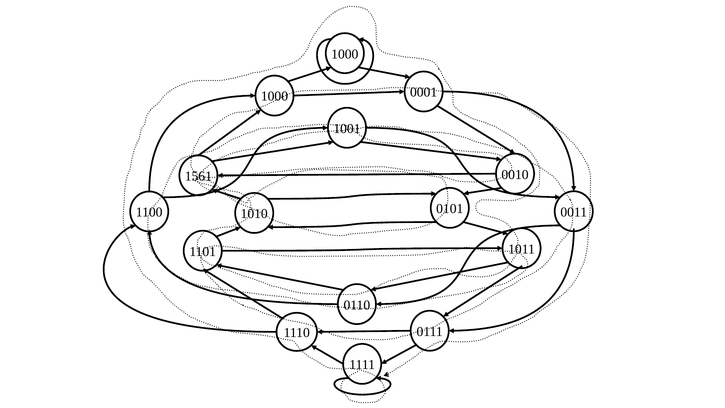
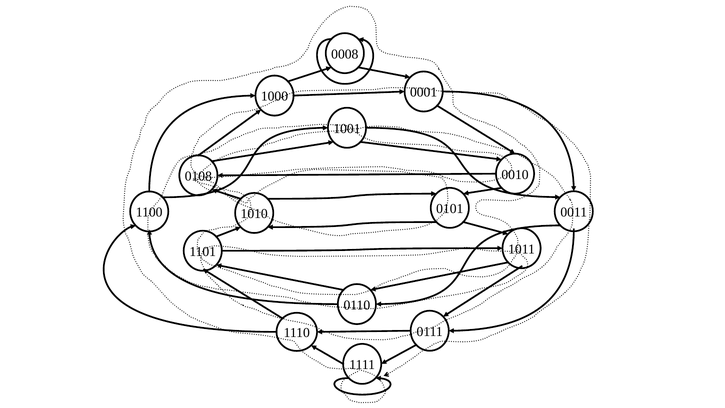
1000: 1000 -> 0008 (345, 54)
1561: 1561 -> 0108 (198, 176)
